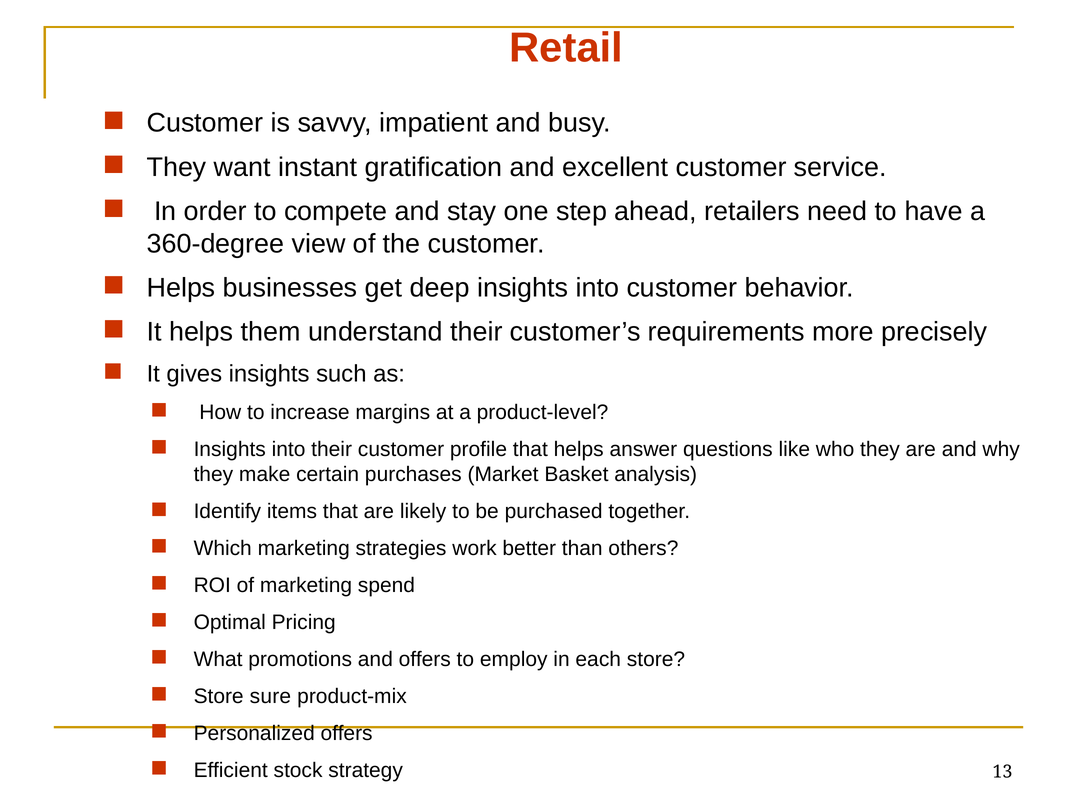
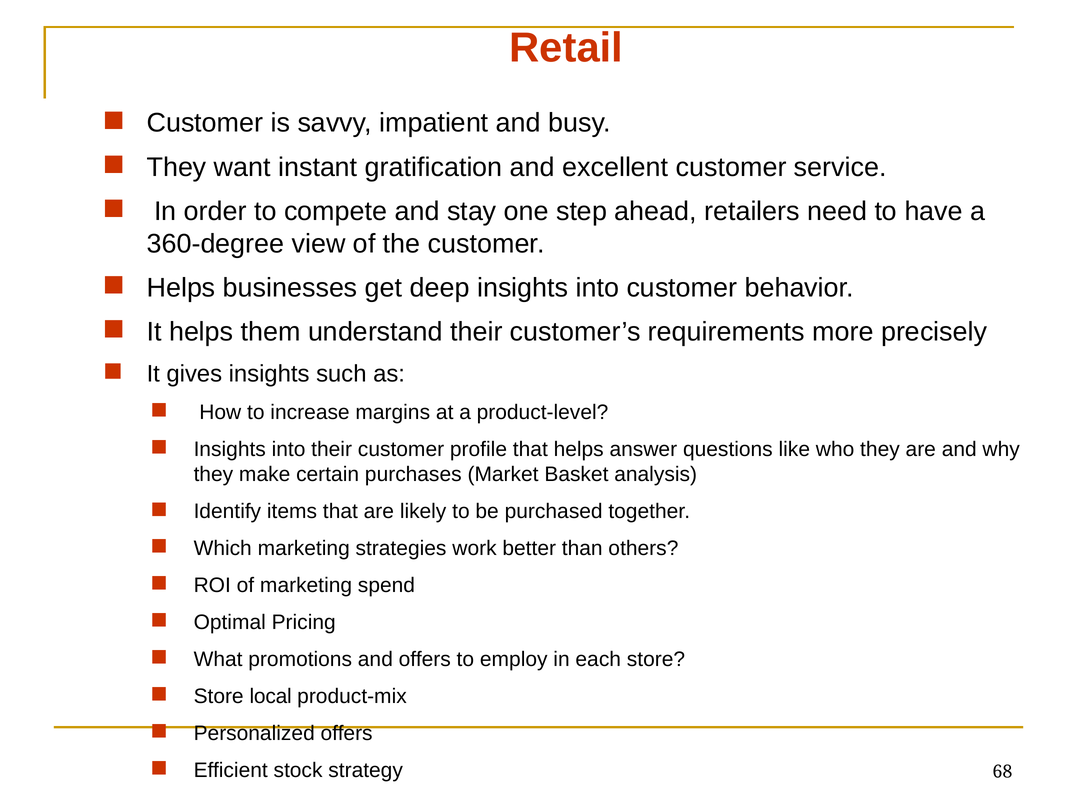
sure: sure -> local (271, 696)
13: 13 -> 68 (1002, 771)
